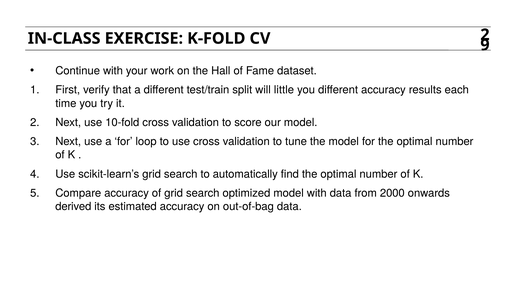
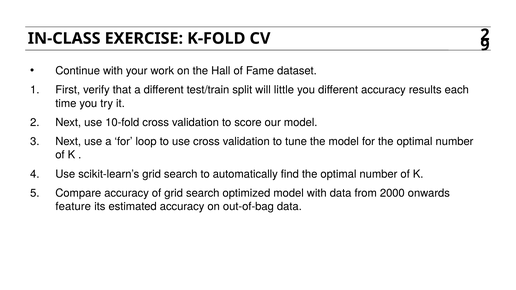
derived: derived -> feature (73, 206)
